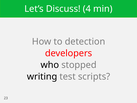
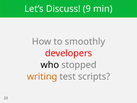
4: 4 -> 9 (87, 9)
detection: detection -> smoothly (85, 41)
writing colour: black -> orange (42, 76)
